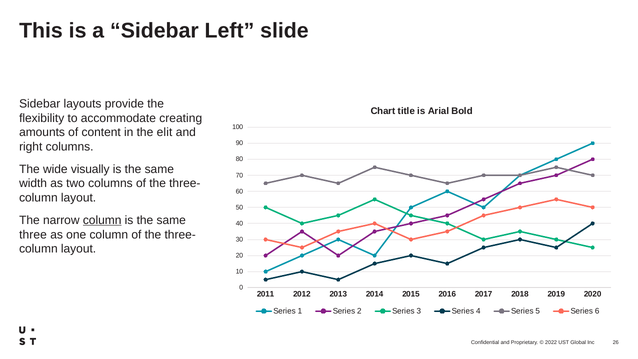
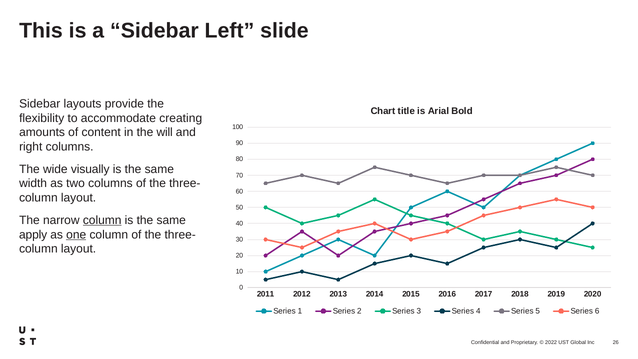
elit: elit -> will (165, 132)
three: three -> apply (33, 234)
one underline: none -> present (76, 234)
